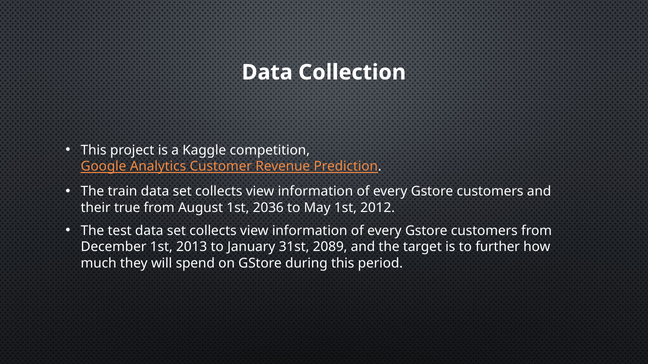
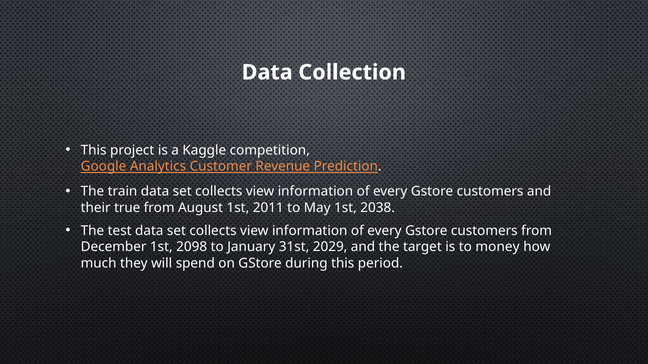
2036: 2036 -> 2011 (268, 208)
2012: 2012 -> 2038 (378, 208)
2013: 2013 -> 2098 (192, 247)
2089: 2089 -> 2029 (330, 247)
further: further -> money (498, 247)
